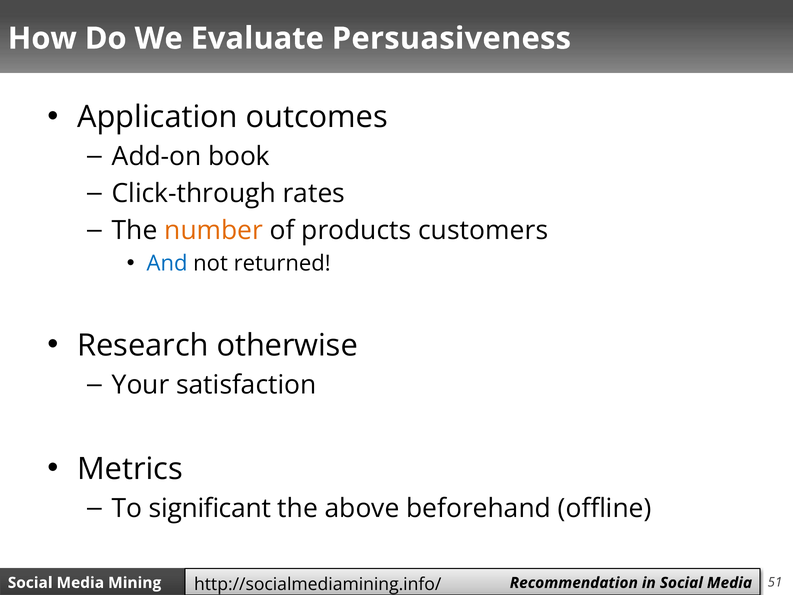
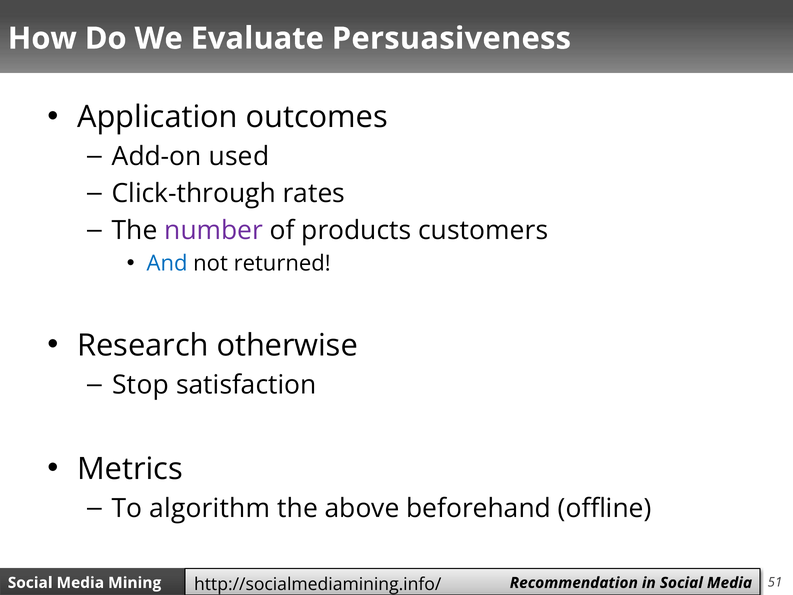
book: book -> used (239, 156)
number colour: orange -> purple (214, 230)
Your: Your -> Stop (140, 385)
significant: significant -> algorithm (210, 508)
